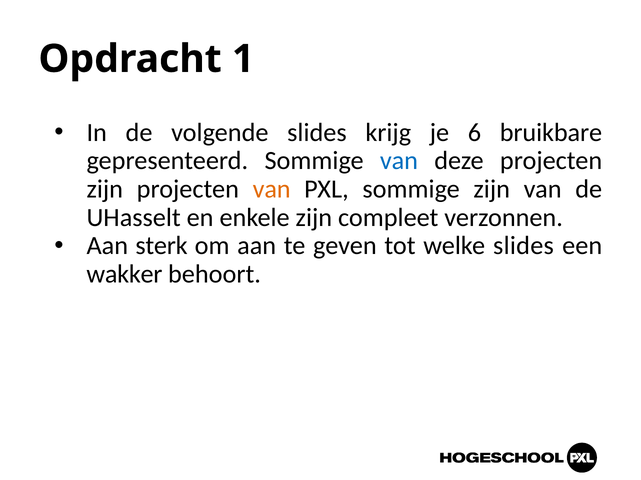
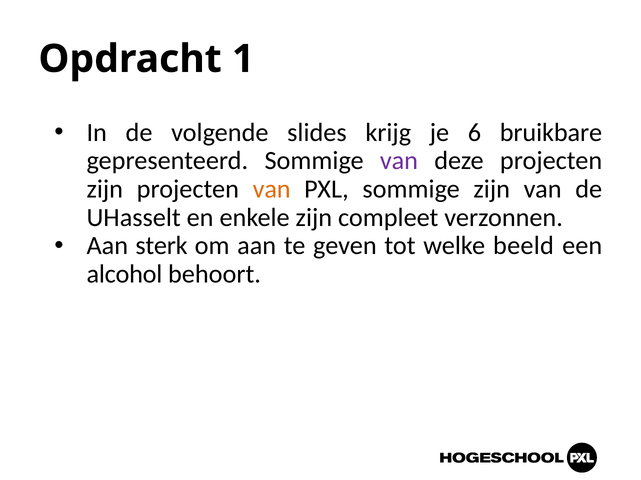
van colour: blue -> purple (399, 161)
welke slides: slides -> beeld (523, 246)
wakker: wakker -> alcohol (124, 274)
